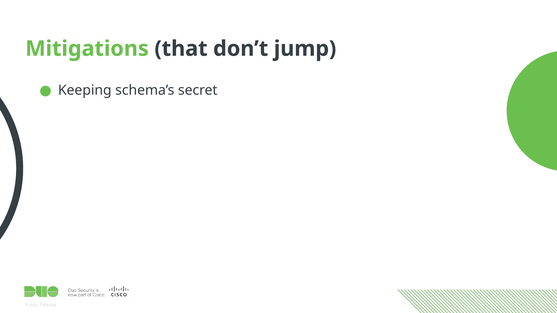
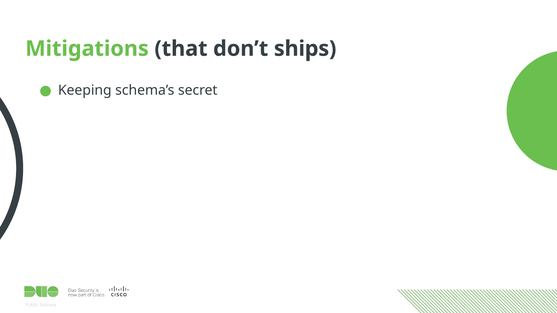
jump: jump -> ships (305, 49)
